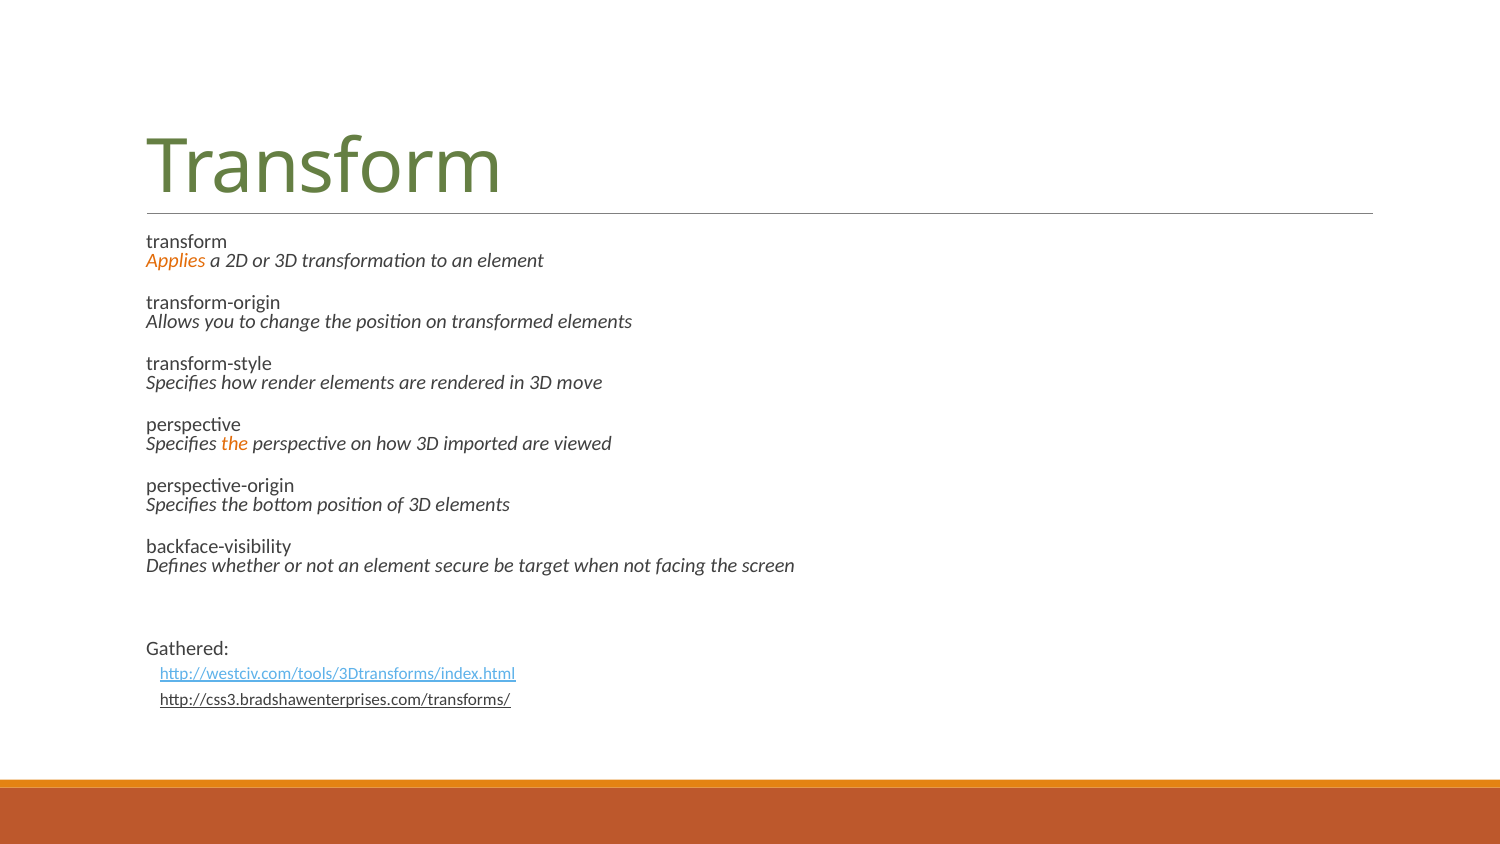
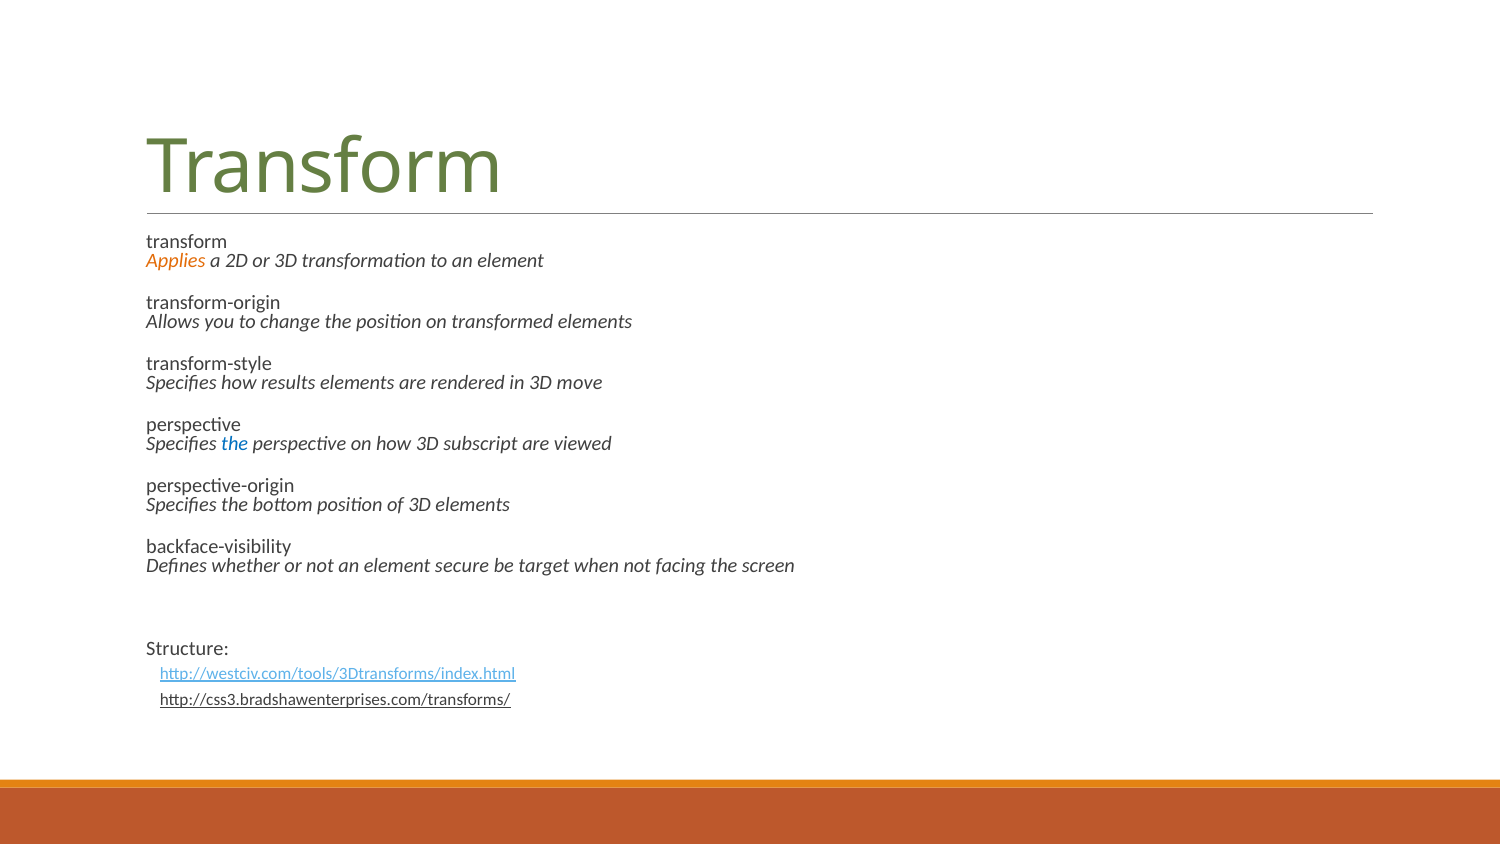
render: render -> results (288, 383)
the colour: orange -> blue (235, 444)
imported: imported -> subscript (480, 444)
Gathered: Gathered -> Structure (188, 649)
